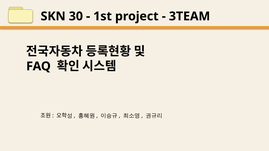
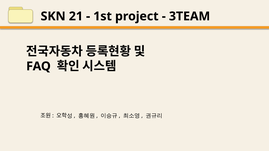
30: 30 -> 21 (76, 16)
